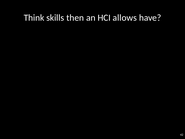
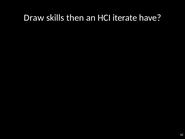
Think: Think -> Draw (34, 18)
allows: allows -> iterate (125, 18)
